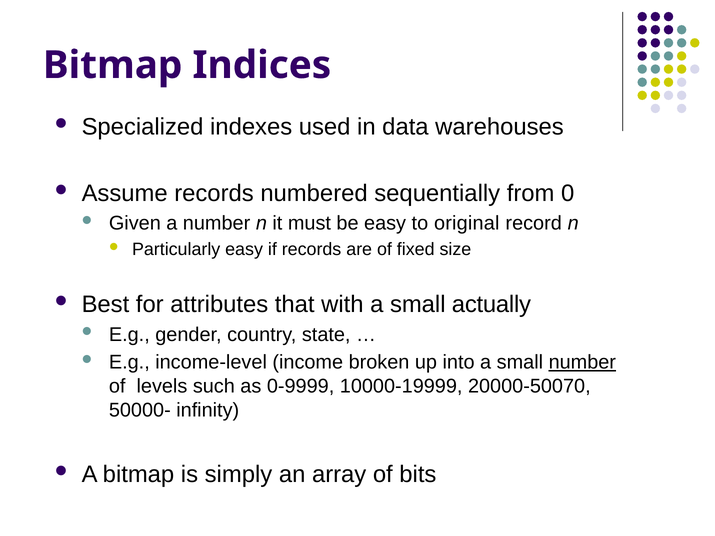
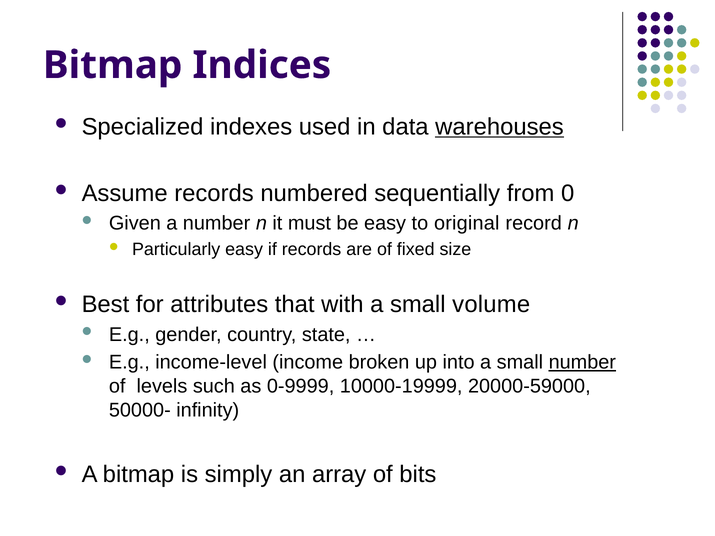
warehouses underline: none -> present (500, 127)
actually: actually -> volume (491, 305)
20000-50070: 20000-50070 -> 20000-59000 (529, 386)
